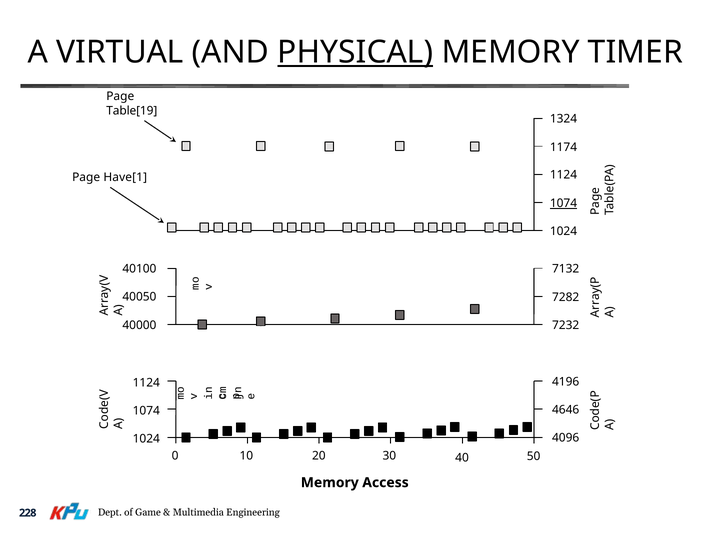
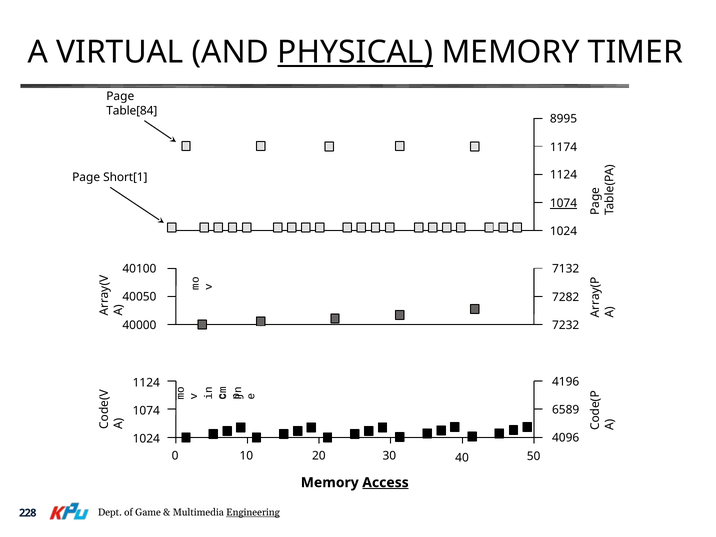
Table[19: Table[19 -> Table[84 (132, 111)
1324: 1324 -> 8995 (563, 119)
Have[1: Have[1 -> Short[1 (125, 177)
4646: 4646 -> 6589 (566, 410)
Access underline: none -> present (385, 483)
Engineering underline: none -> present (253, 513)
